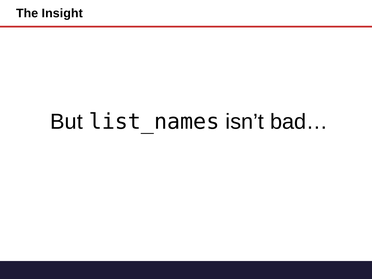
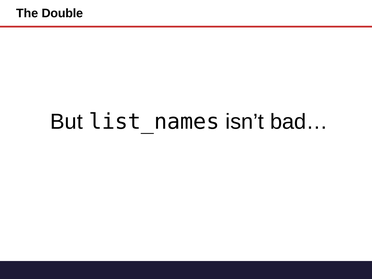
Insight: Insight -> Double (62, 13)
